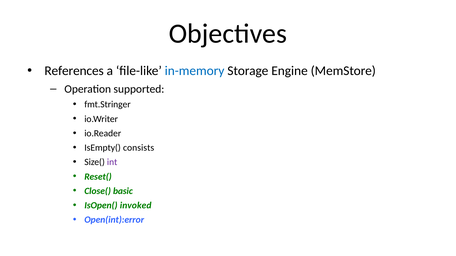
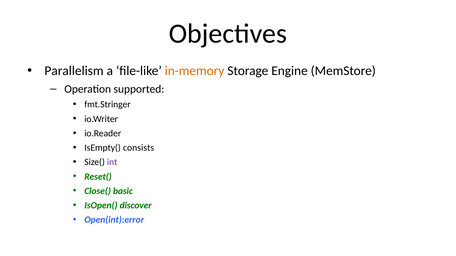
References: References -> Parallelism (74, 71)
in-memory colour: blue -> orange (195, 71)
invoked: invoked -> discover (136, 206)
